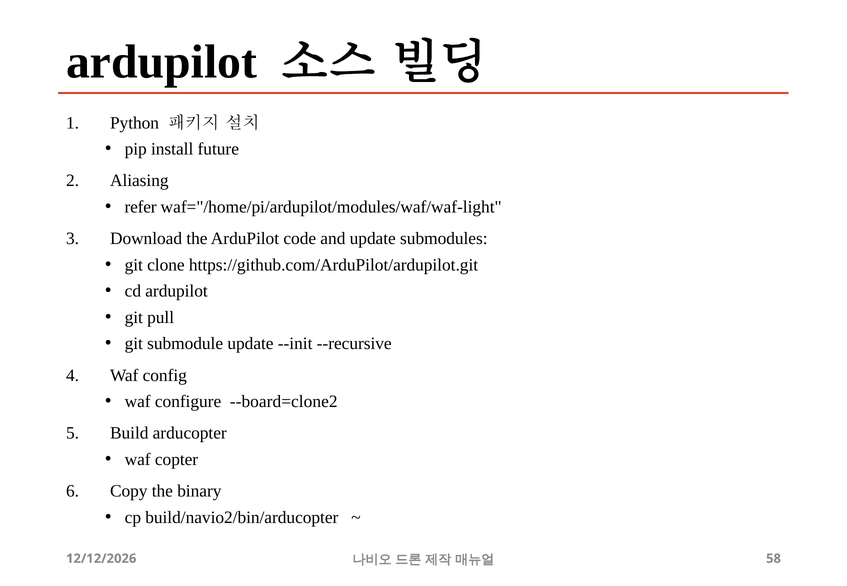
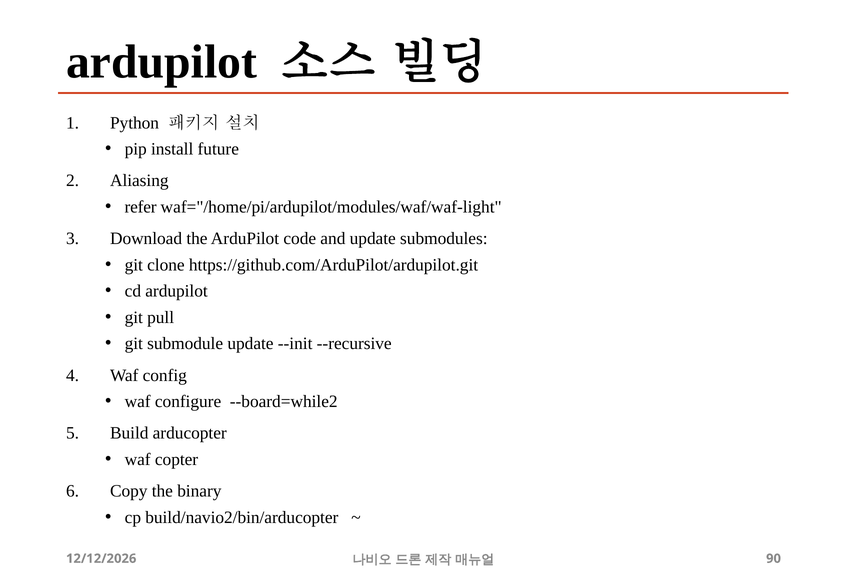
--board=clone2: --board=clone2 -> --board=while2 (284, 402)
58: 58 -> 90 (774, 559)
